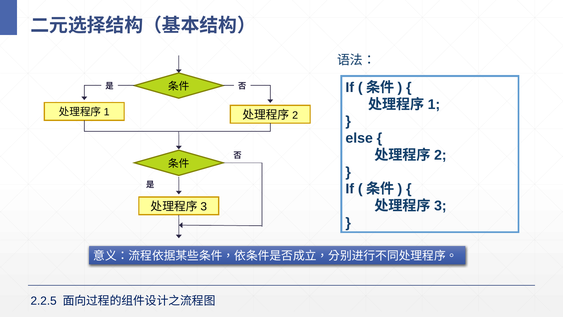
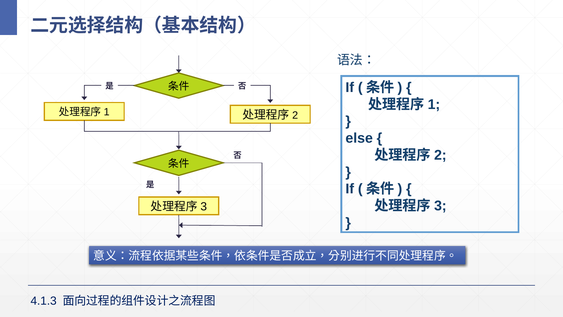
2.2.5: 2.2.5 -> 4.1.3 (44, 301)
